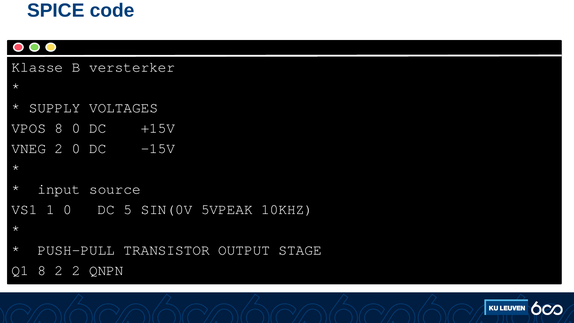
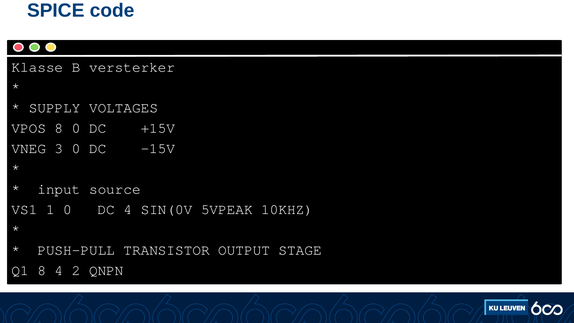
VNEG 2: 2 -> 3 (59, 148)
DC 5: 5 -> 4 (128, 209)
8 2: 2 -> 4 (59, 270)
